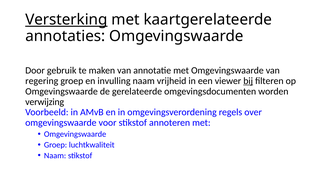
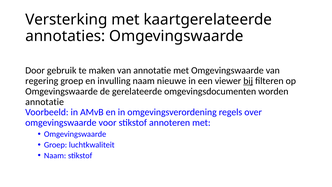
Versterking underline: present -> none (66, 20)
vrijheid: vrijheid -> nieuwe (172, 81)
verwijzing: verwijzing -> annotatie (45, 102)
